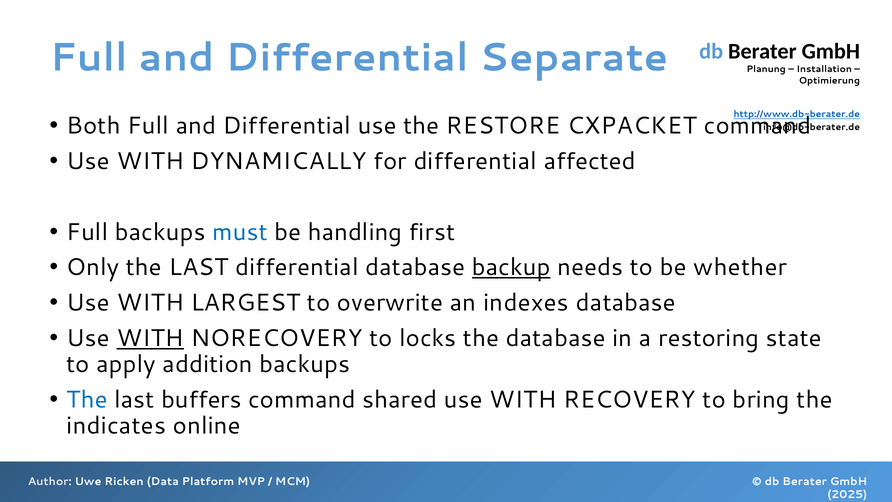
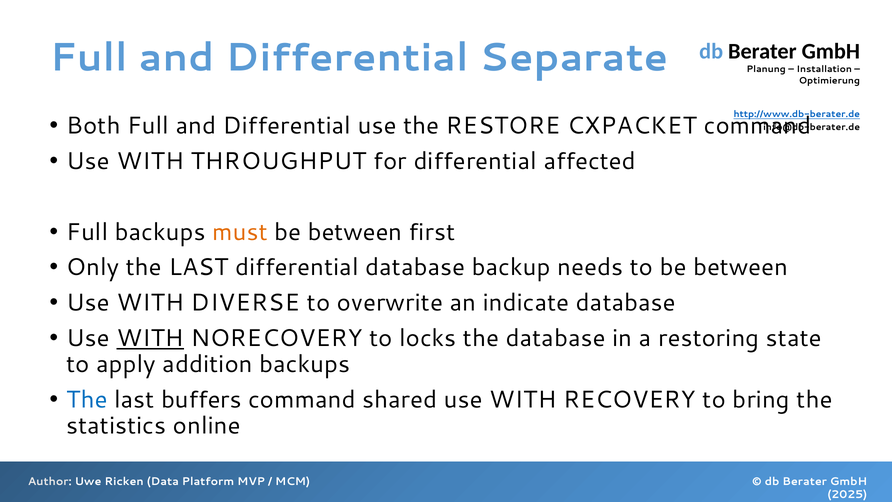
DYNAMICALLY: DYNAMICALLY -> THROUGHPUT (279, 161)
must colour: blue -> orange (240, 232)
handling: handling -> between (355, 232)
backup underline: present -> none (511, 267)
to be whether: whether -> between (741, 267)
LARGEST: LARGEST -> DIVERSE (245, 303)
indexes: indexes -> indicate (526, 303)
indicates: indicates -> statistics (116, 426)
